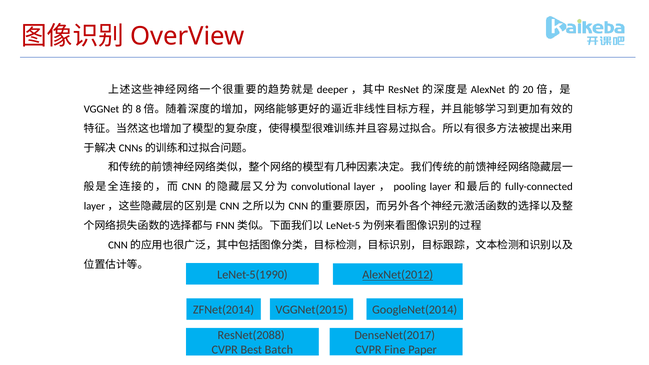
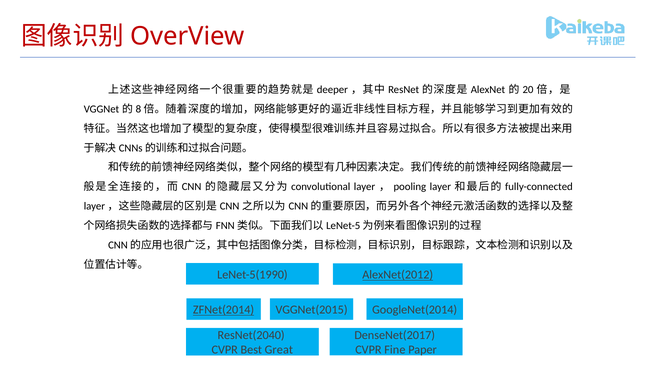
ZFNet(2014 underline: none -> present (224, 310)
ResNet(2088: ResNet(2088 -> ResNet(2040 (251, 335)
Batch: Batch -> Great (279, 350)
